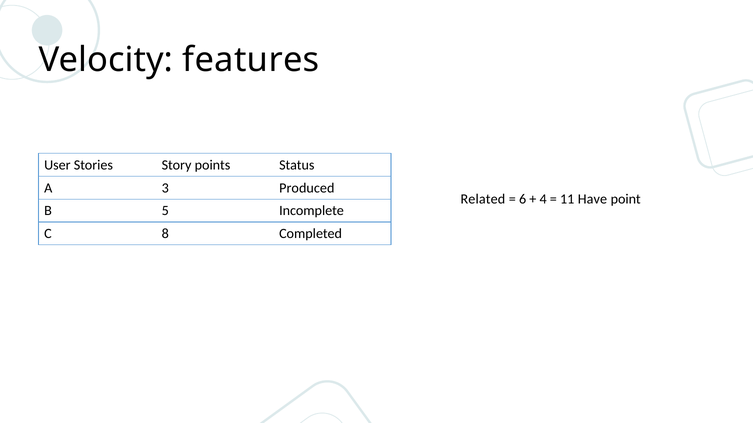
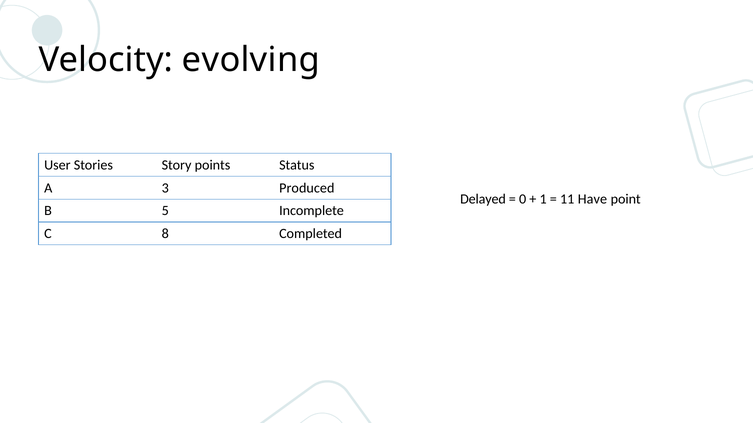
features: features -> evolving (251, 60)
Related: Related -> Delayed (483, 200)
6: 6 -> 0 (523, 200)
4: 4 -> 1 (543, 200)
